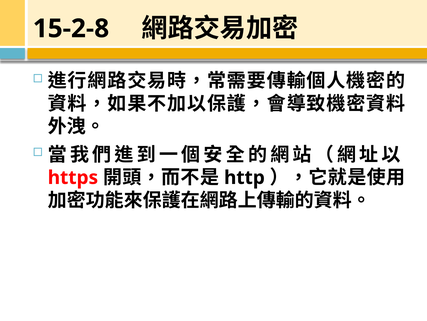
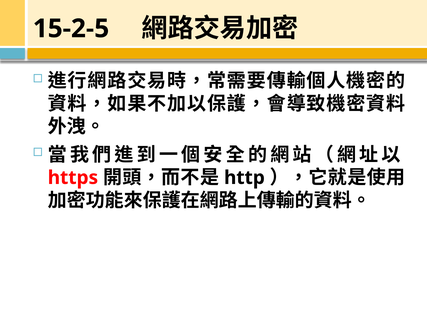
15-2-8: 15-2-8 -> 15-2-5 (71, 29)
